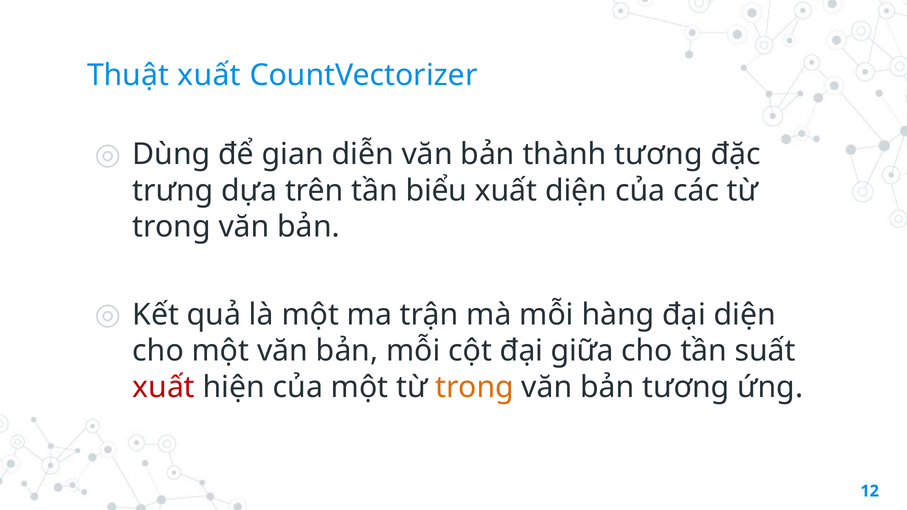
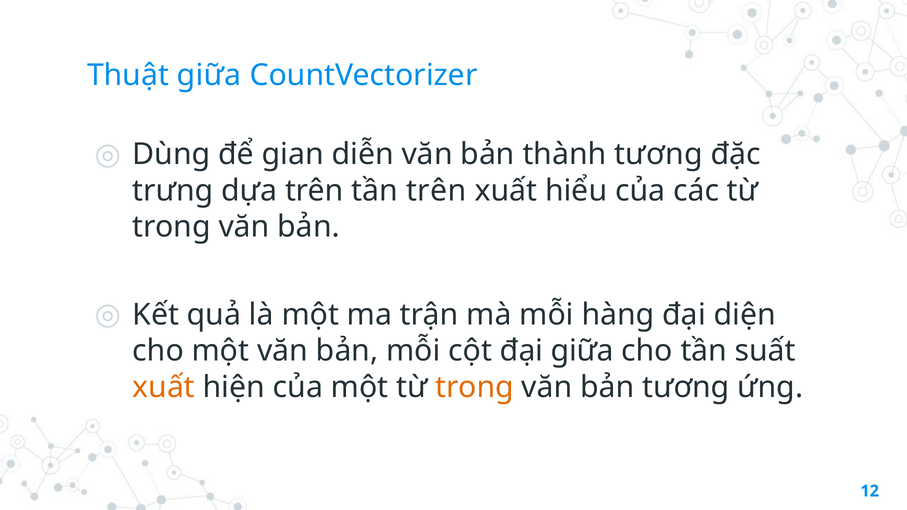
Thuật xuất: xuất -> giữa (209, 75)
tần biểu: biểu -> trên (436, 191)
xuất diện: diện -> hiểu (576, 191)
xuất colour: red -> orange (164, 387)
